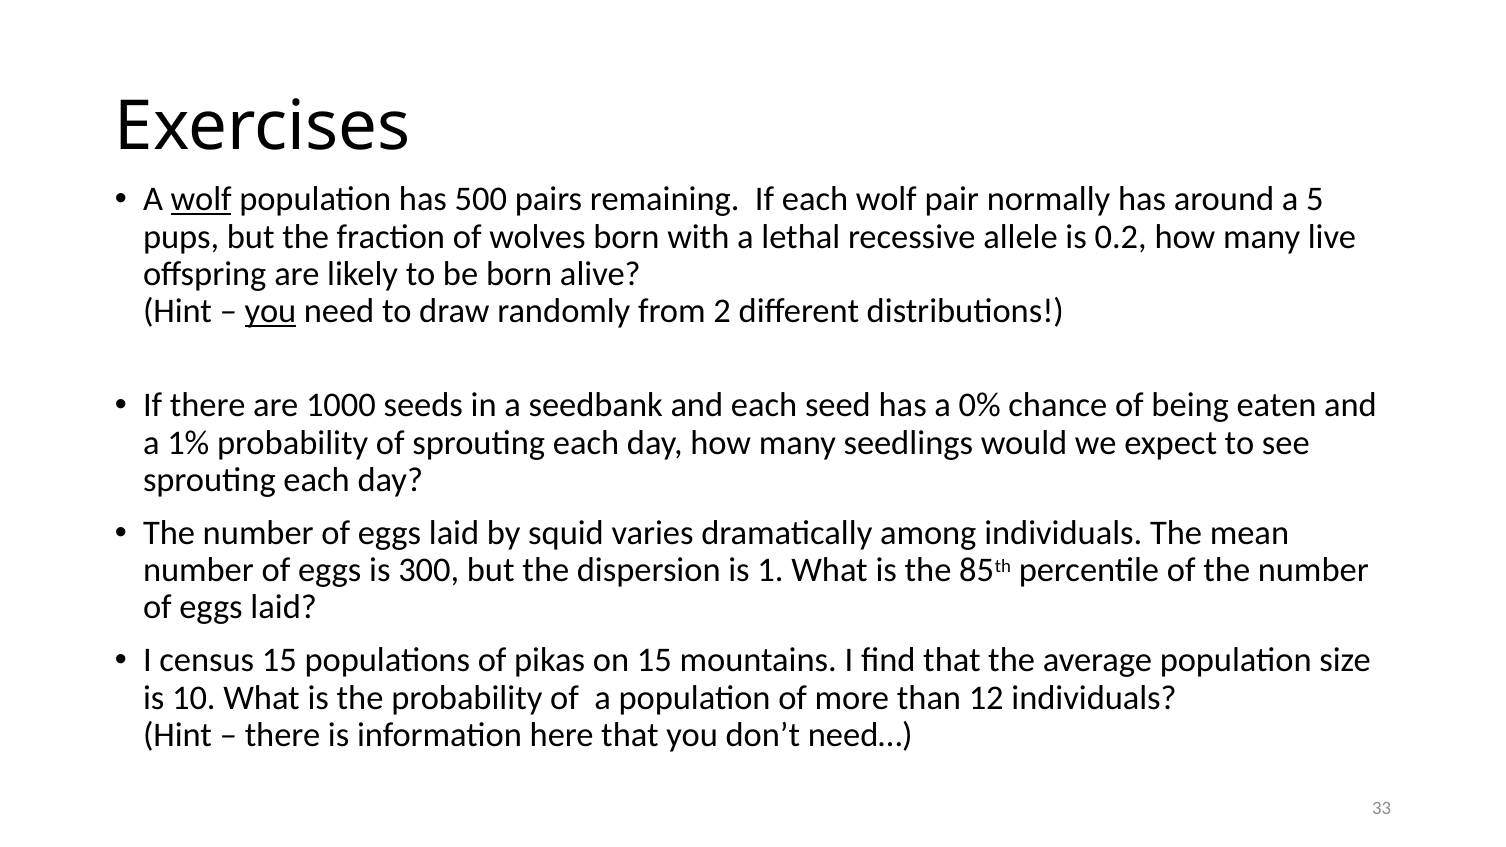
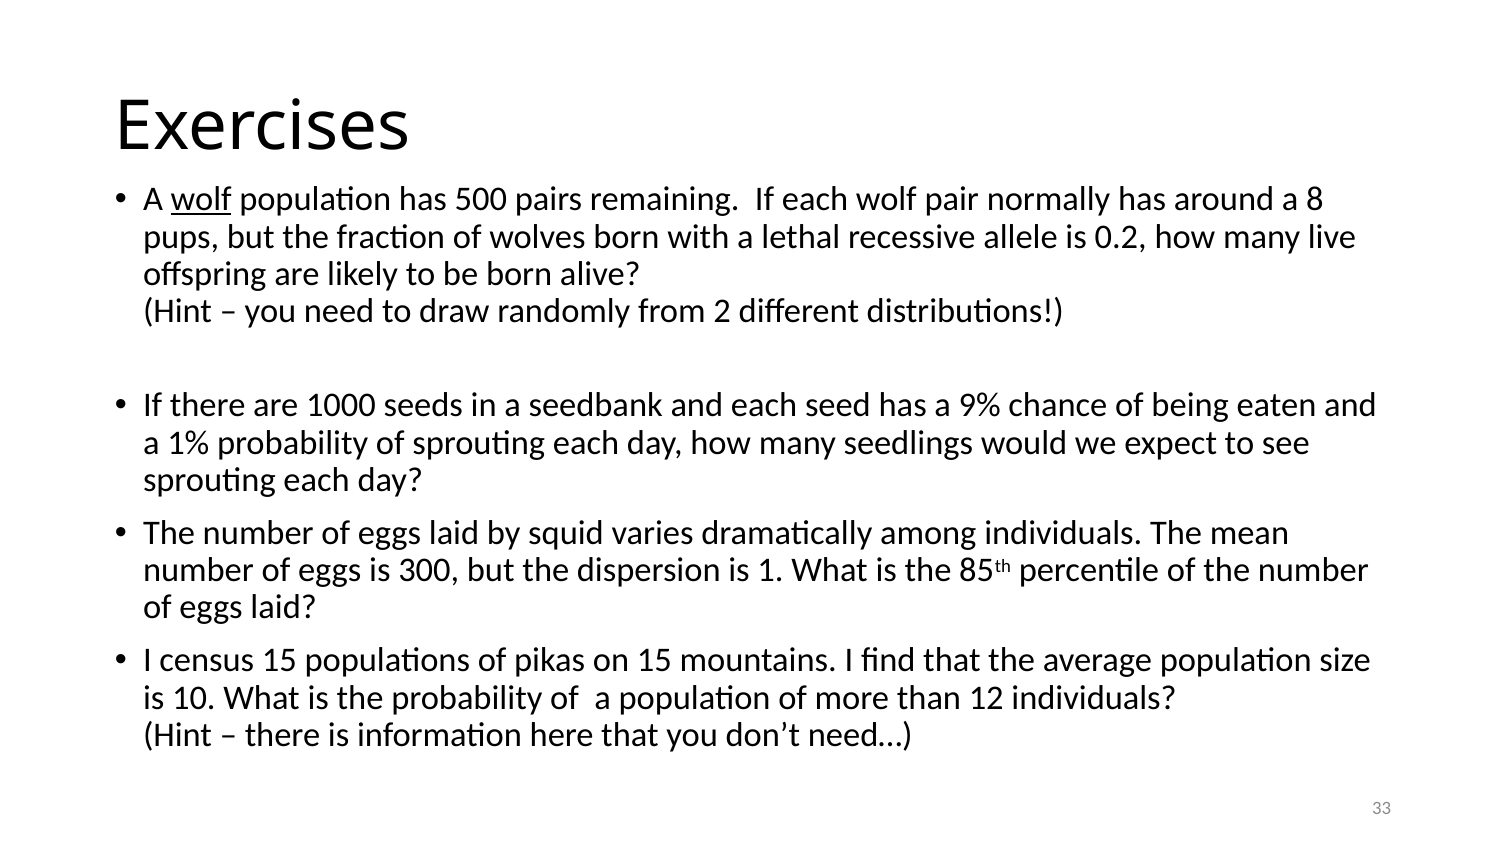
5: 5 -> 8 (1315, 199)
you underline: present -> none (270, 311)
0%: 0% -> 9% (980, 406)
